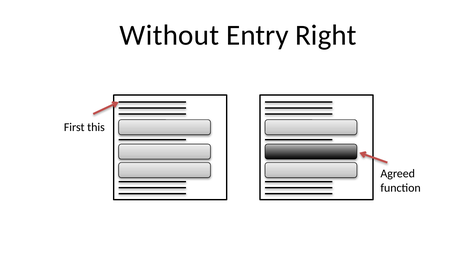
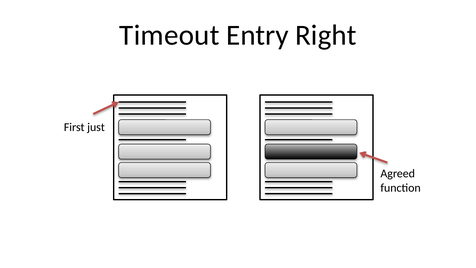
Without: Without -> Timeout (169, 35)
this: this -> just (96, 127)
